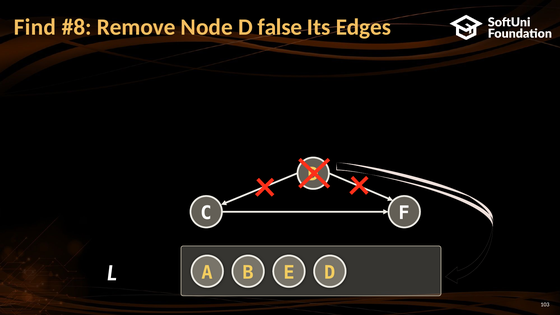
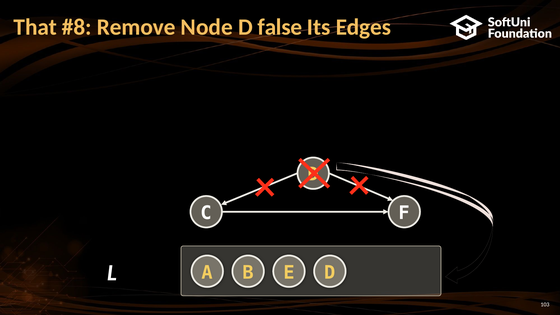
Find: Find -> That (35, 27)
